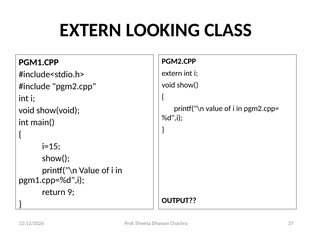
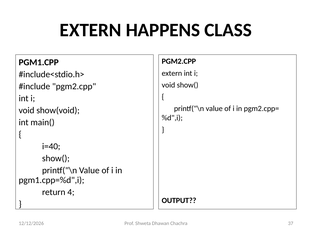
LOOKING: LOOKING -> HAPPENS (163, 30)
i=15: i=15 -> i=40 (51, 146)
9: 9 -> 4 (71, 192)
